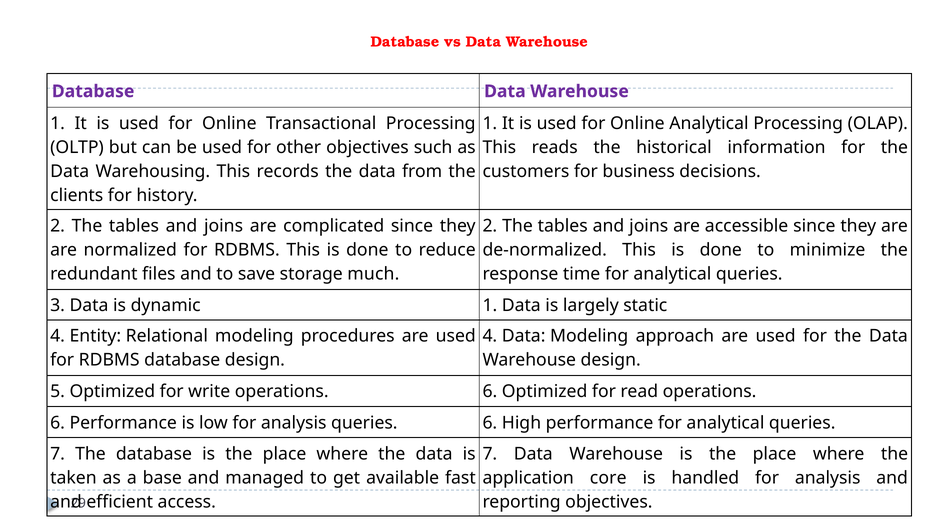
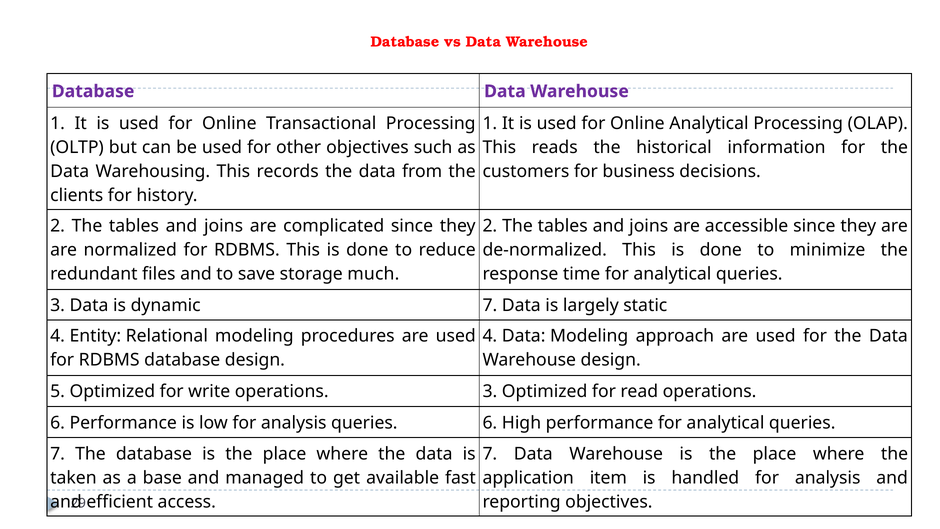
dynamic 1: 1 -> 7 (490, 306)
write operations 6: 6 -> 3 (490, 391)
core: core -> item (608, 478)
